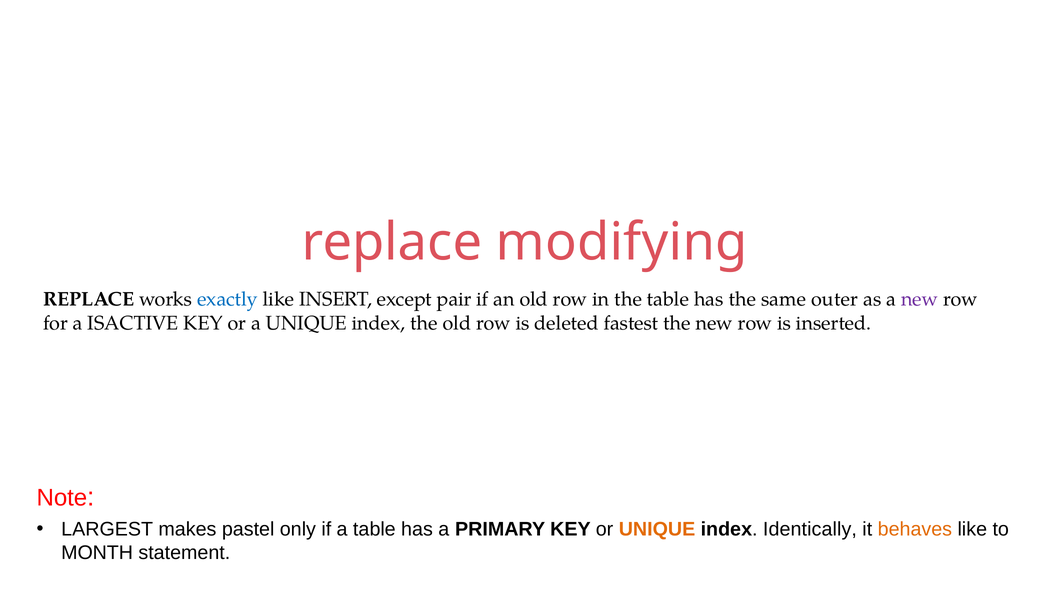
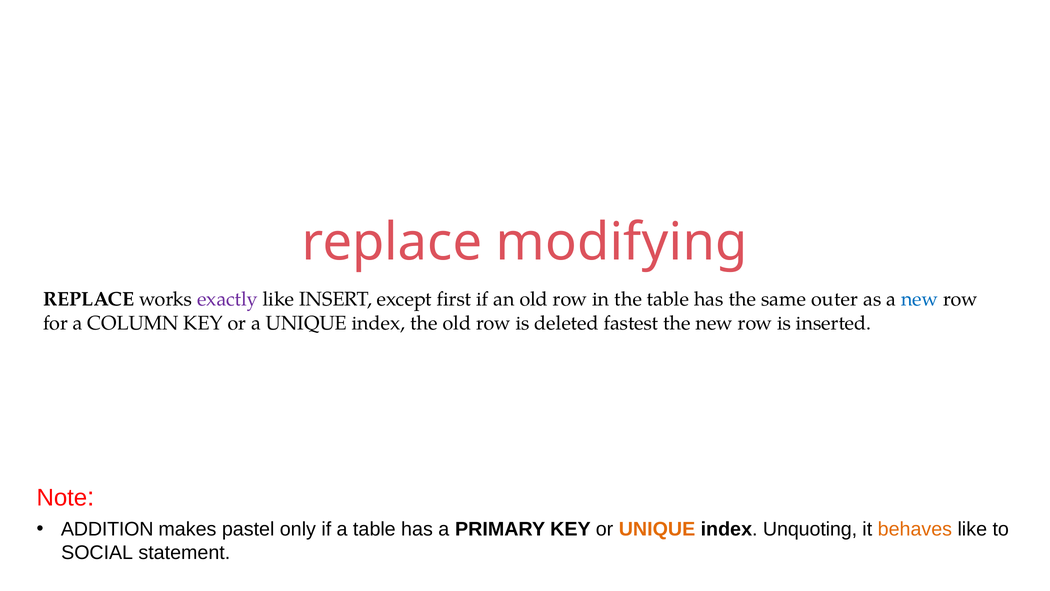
exactly colour: blue -> purple (228, 299)
pair: pair -> first (454, 299)
new colour: purple -> blue (920, 299)
ISACTIVE: ISACTIVE -> COLUMN (133, 323)
LARGEST: LARGEST -> ADDITION (107, 529)
Identically: Identically -> Unquoting (810, 529)
MONTH: MONTH -> SOCIAL (97, 553)
